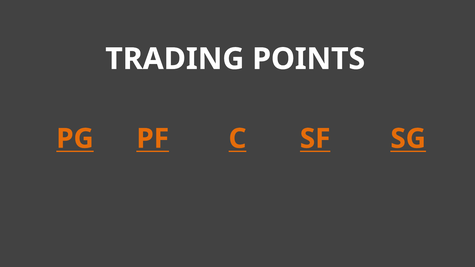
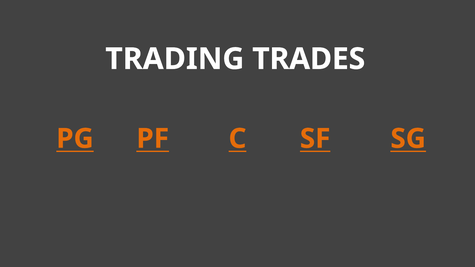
POINTS: POINTS -> TRADES (309, 59)
